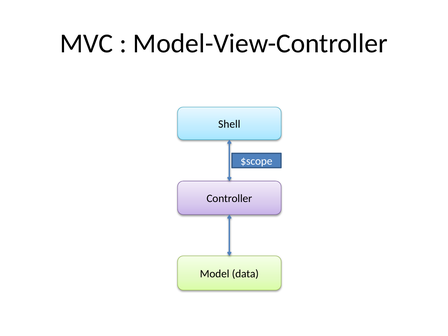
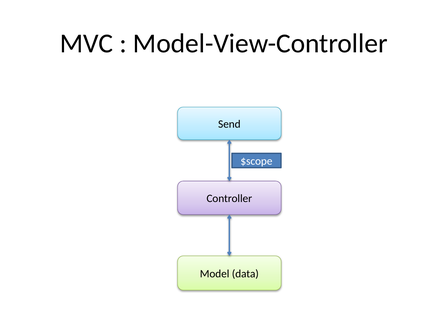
Shell: Shell -> Send (229, 124)
